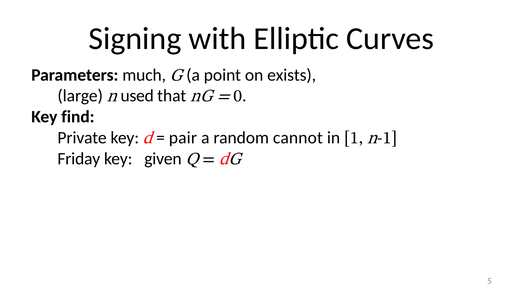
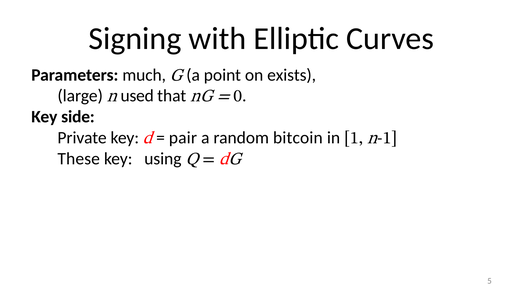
find: find -> side (78, 117)
cannot: cannot -> bitcoin (298, 138)
Friday: Friday -> These (79, 159)
given: given -> using (163, 159)
